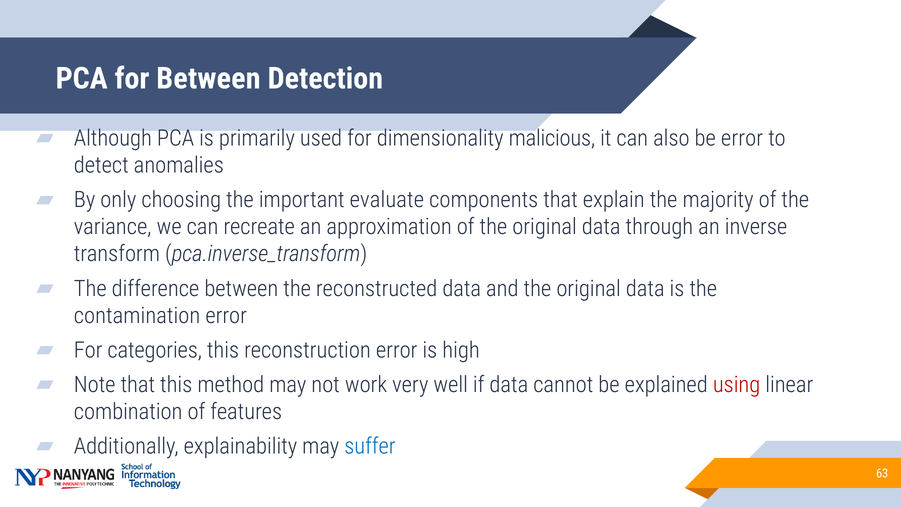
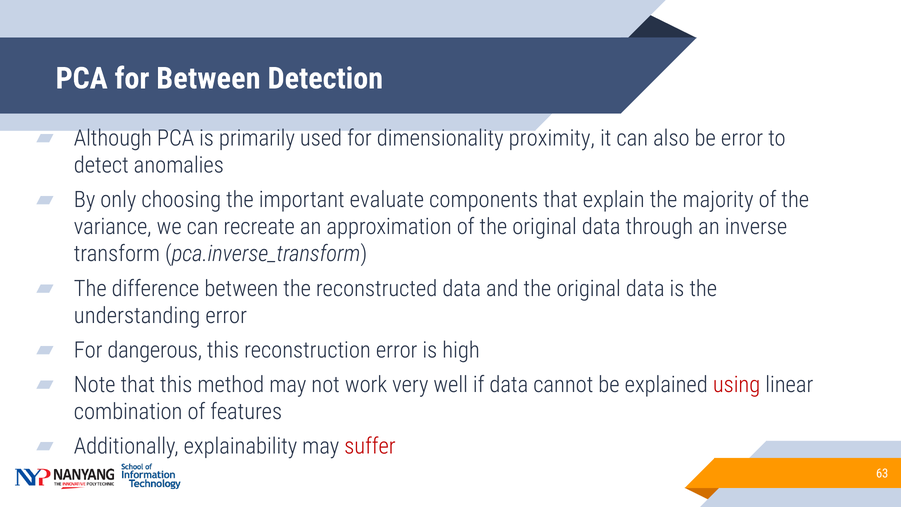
malicious: malicious -> proximity (552, 138)
contamination: contamination -> understanding (137, 316)
categories: categories -> dangerous (155, 350)
suffer colour: blue -> red (370, 446)
